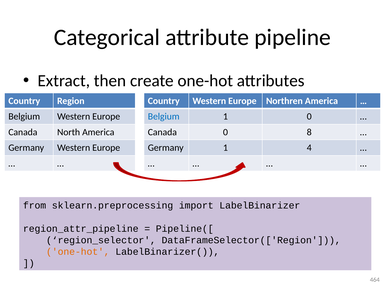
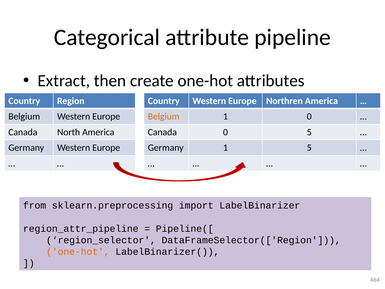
Belgium colour: blue -> orange (164, 116)
0 8: 8 -> 5 (309, 132)
1 4: 4 -> 5 (309, 148)
